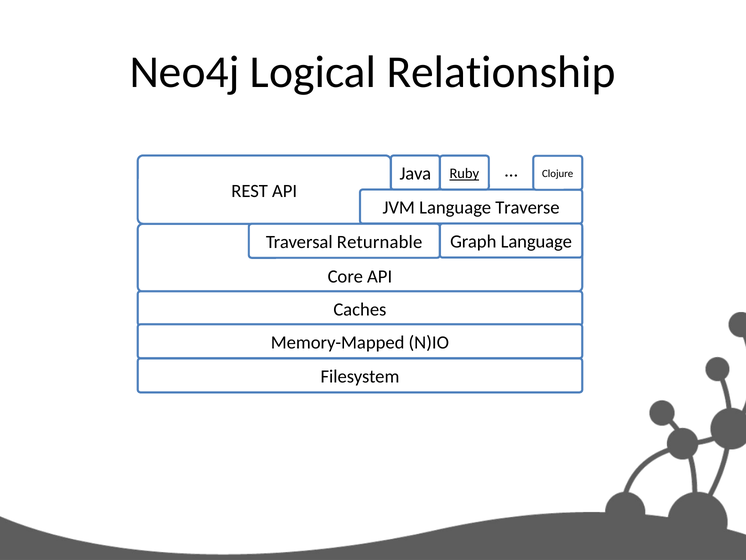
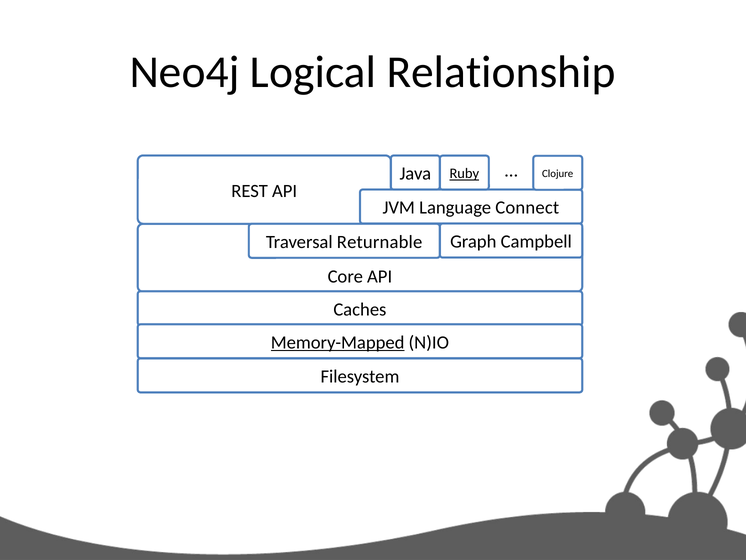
Traverse: Traverse -> Connect (527, 208)
Graph Language: Language -> Campbell (536, 242)
Memory-Mapped underline: none -> present (338, 342)
